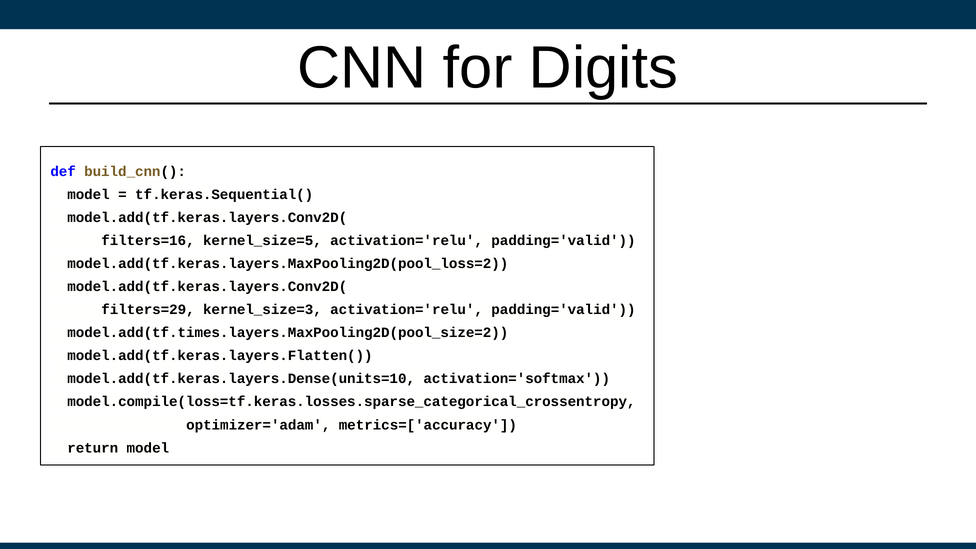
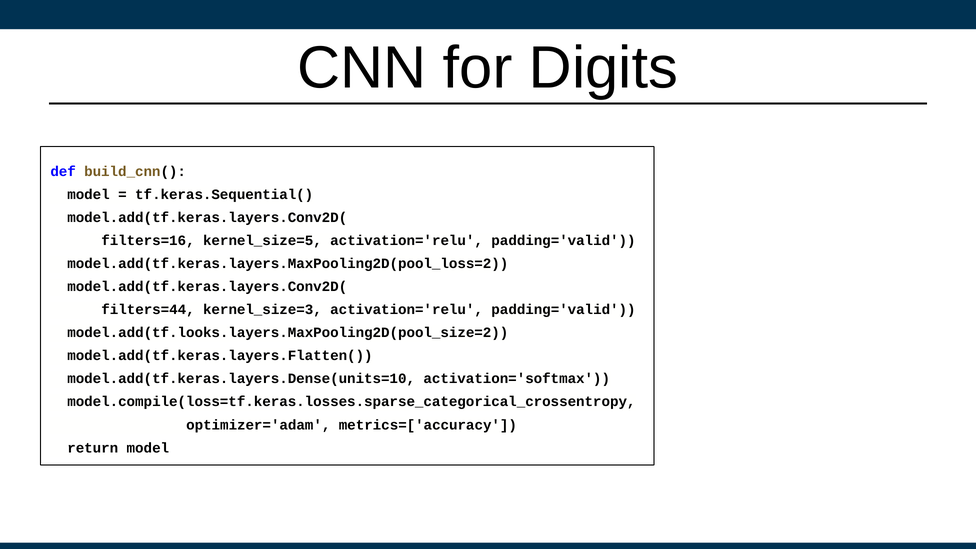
filters=29: filters=29 -> filters=44 (148, 310)
model.add(tf.times.layers.MaxPooling2D(pool_size=2: model.add(tf.times.layers.MaxPooling2D(pool_size=2 -> model.add(tf.looks.layers.MaxPooling2D(pool_size=2 (288, 333)
